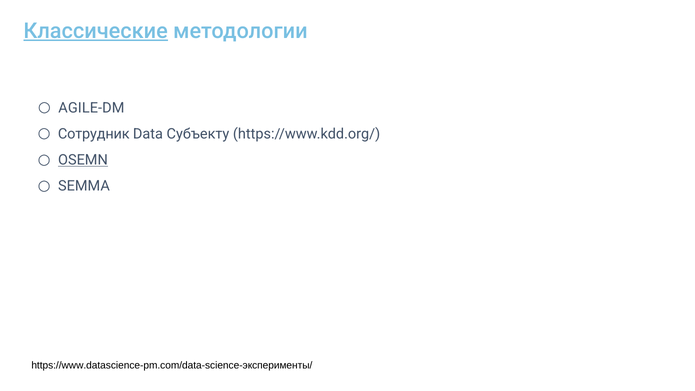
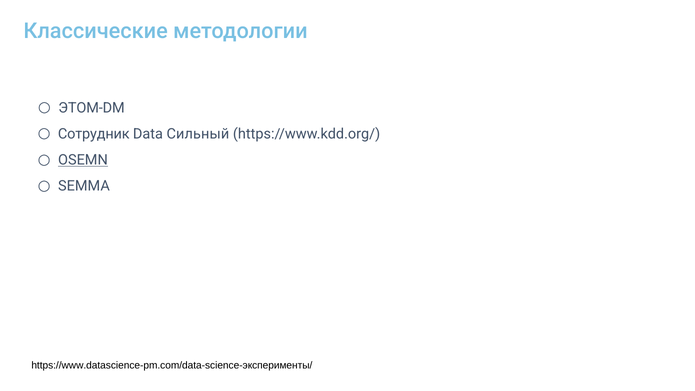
Классические underline: present -> none (96, 31)
AGILE-DM: AGILE-DM -> ЭТОМ-DM (92, 108)
Субъекту: Субъекту -> Сильный (198, 134)
